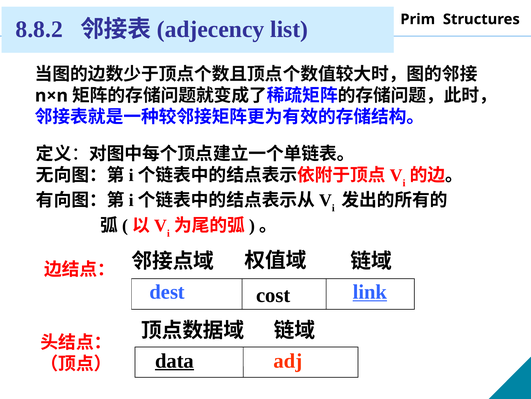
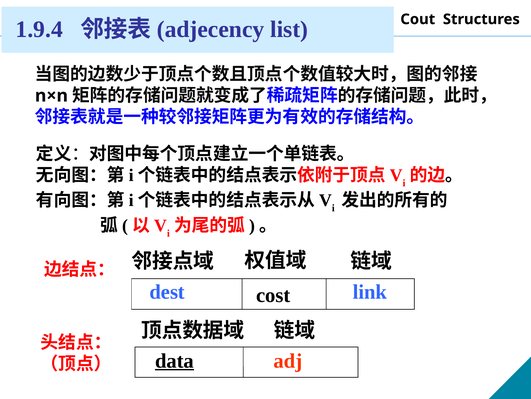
Prim: Prim -> Cout (418, 19)
8.8.2: 8.8.2 -> 1.9.4 (39, 29)
link underline: present -> none (370, 291)
